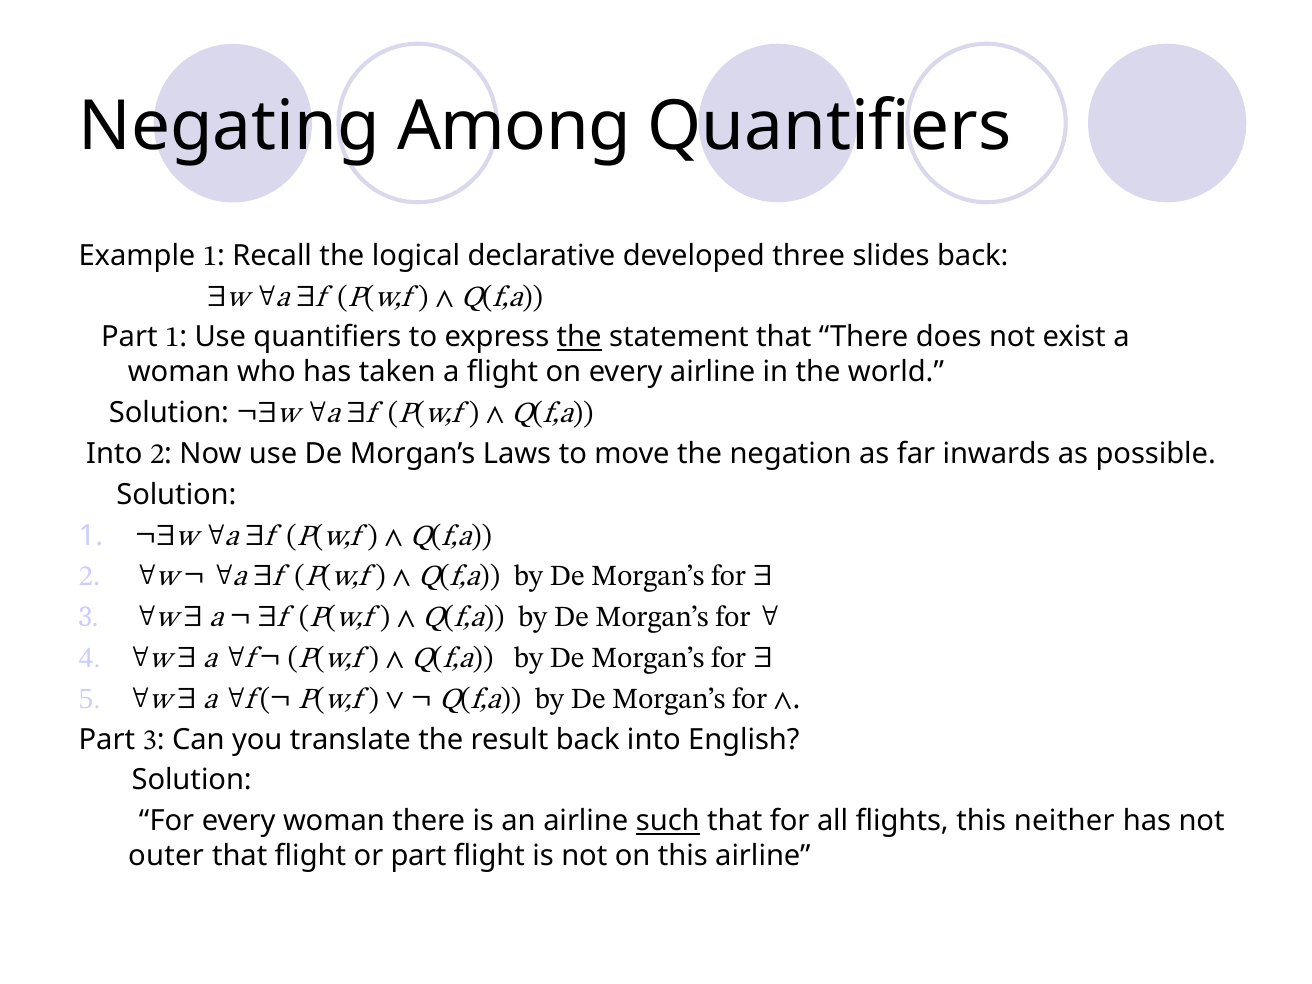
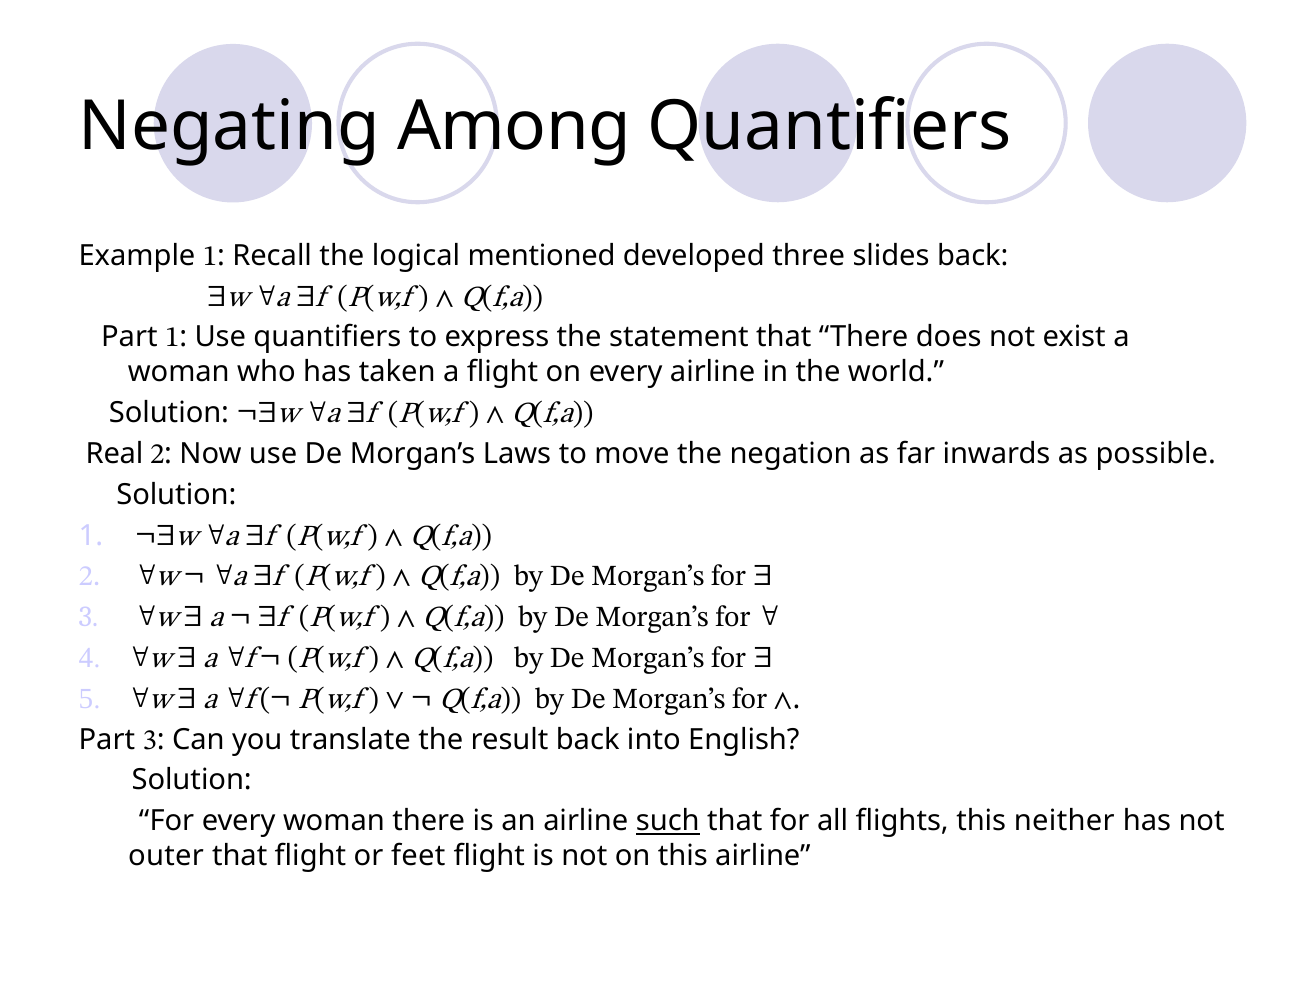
declarative: declarative -> mentioned (541, 256)
the underline: present -> none (579, 337)
Into: Into -> Real (115, 454)
or part: part -> feet (418, 856)
